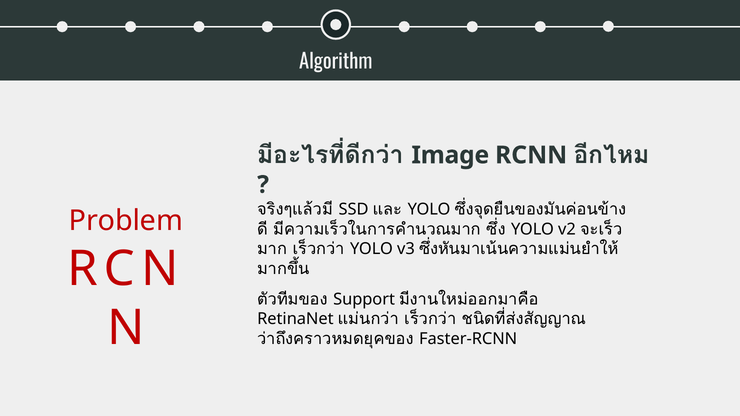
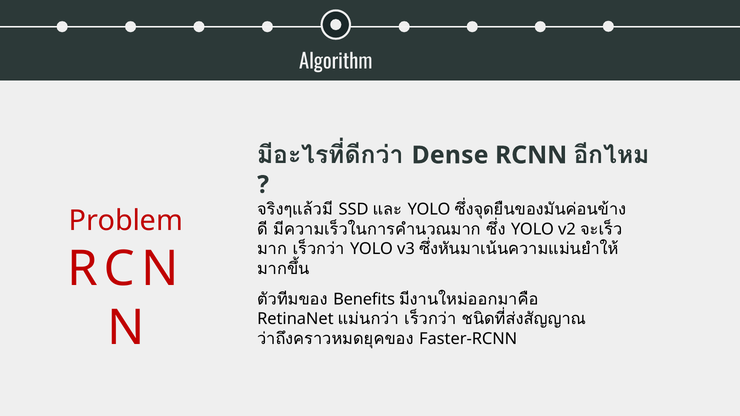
Image: Image -> Dense (450, 155)
Support: Support -> Benefits (364, 299)
